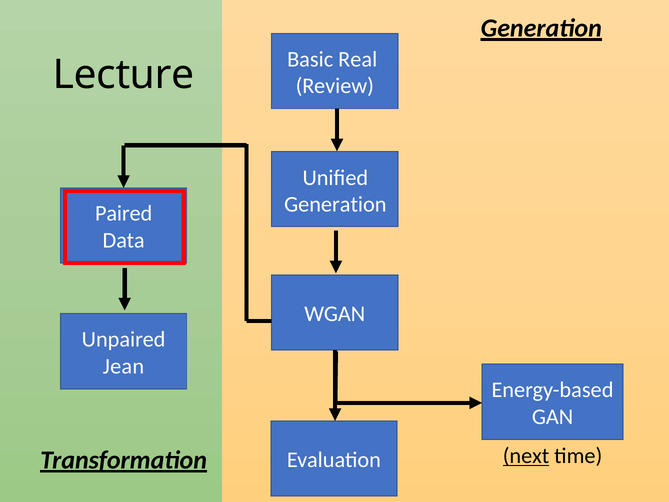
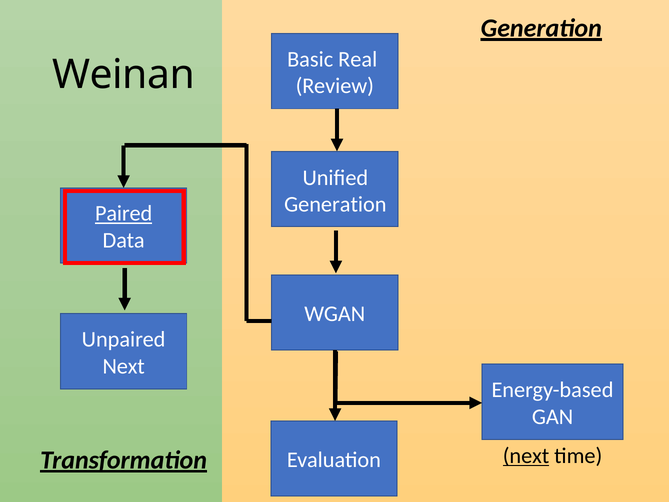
Lecture: Lecture -> Weinan (124, 75)
Paired underline: none -> present (124, 214)
Jean: Jean -> Next (124, 366)
